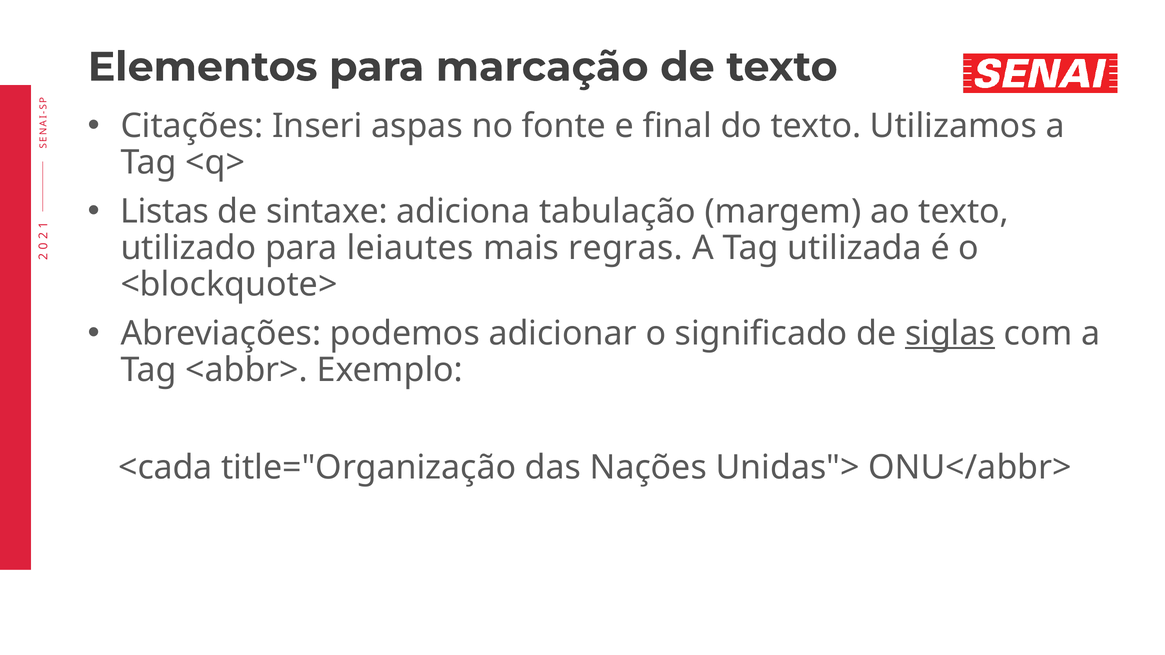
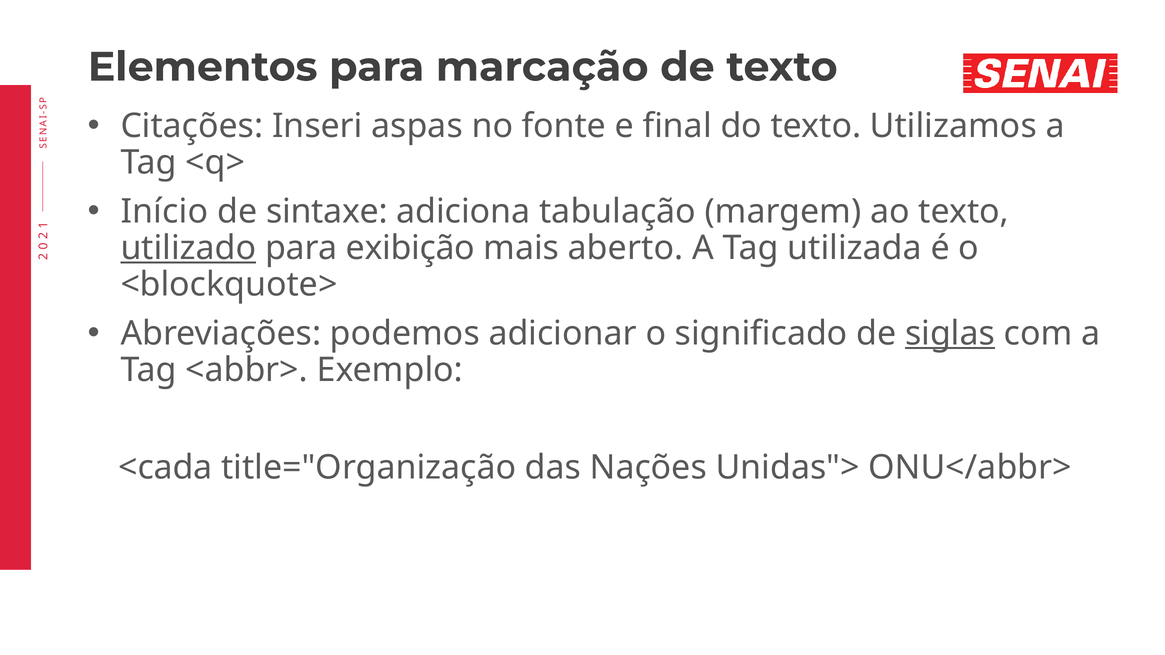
Listas: Listas -> Início (164, 212)
utilizado underline: none -> present (188, 248)
leiautes: leiautes -> exibição (410, 248)
regras: regras -> aberto (626, 248)
